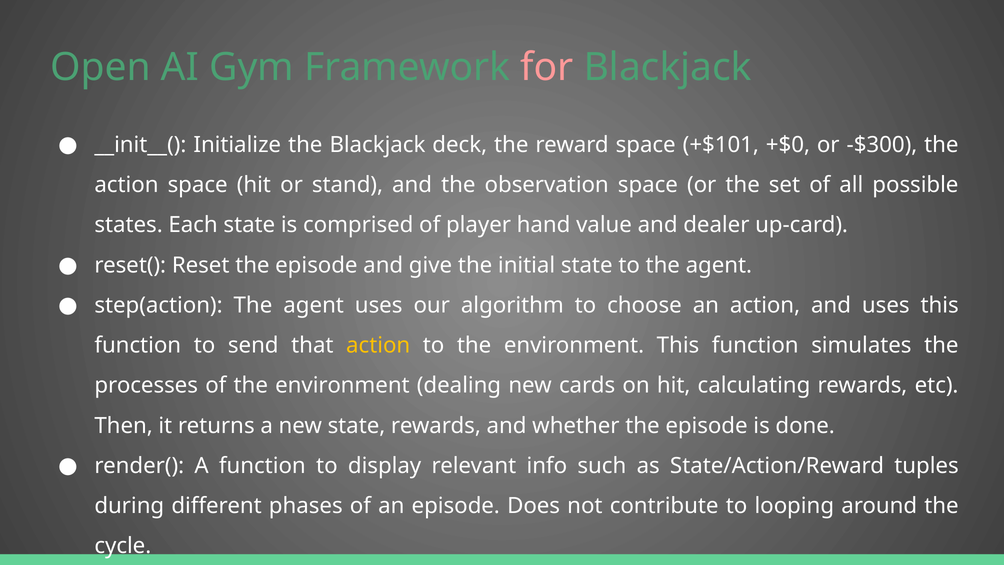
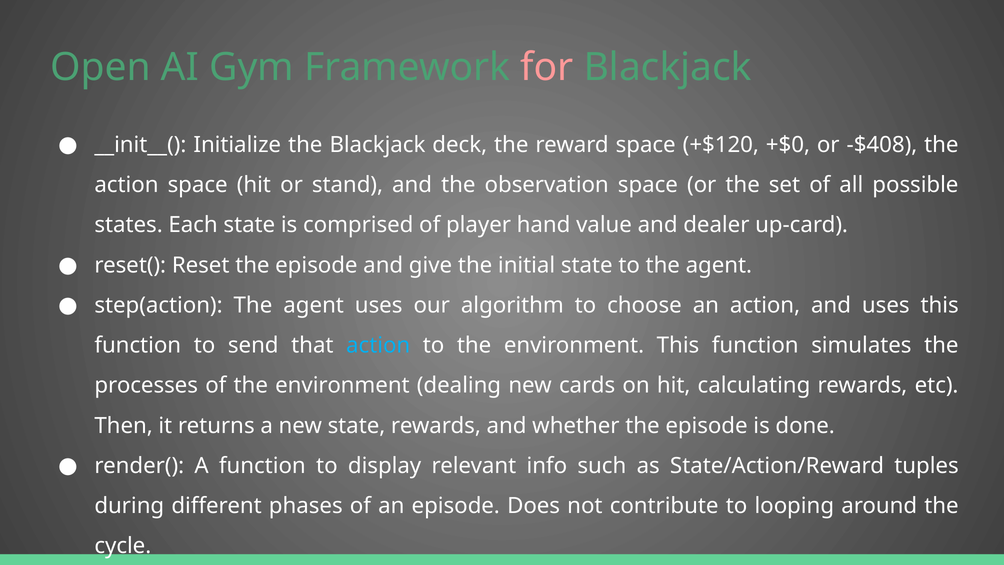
+$101: +$101 -> +$120 (721, 145)
-$300: -$300 -> -$408 (882, 145)
action colour: yellow -> light blue (378, 345)
